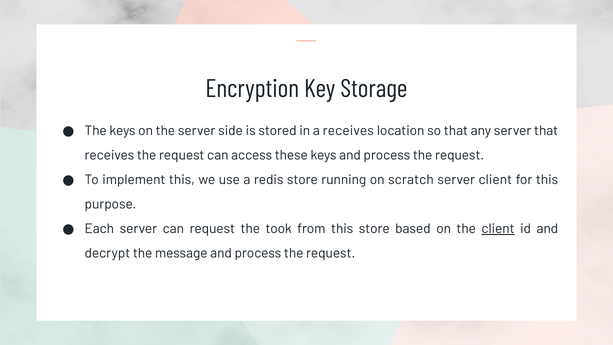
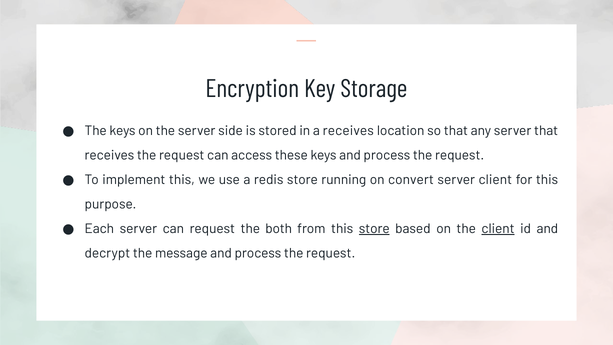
scratch: scratch -> convert (411, 180)
took: took -> both (279, 229)
store underline: none -> present (374, 229)
